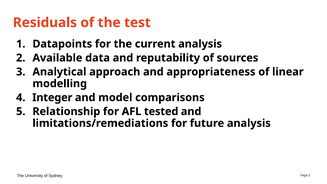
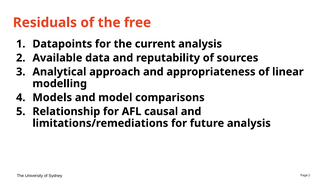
test: test -> free (137, 23)
Integer: Integer -> Models (52, 98)
tested: tested -> causal (161, 111)
